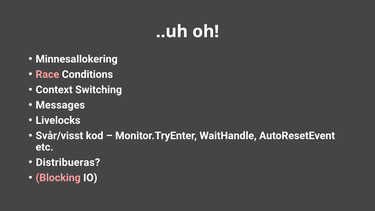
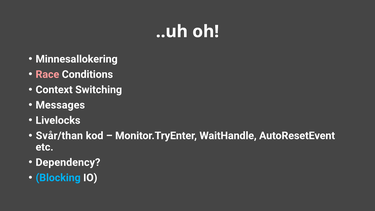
Svår/visst: Svår/visst -> Svår/than (59, 136)
Distribueras: Distribueras -> Dependency (68, 162)
Blocking colour: pink -> light blue (58, 178)
